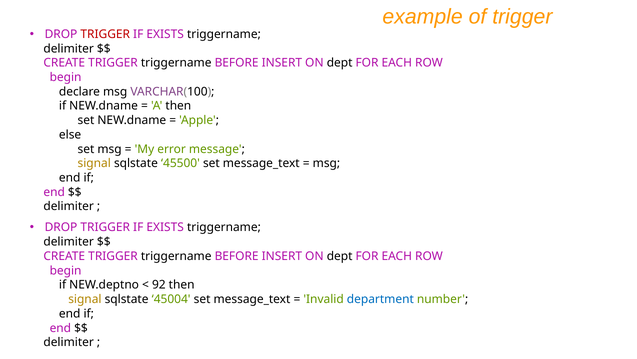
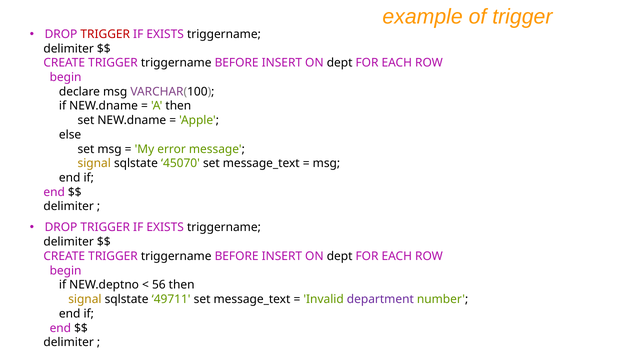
45500: 45500 -> 45070 (180, 163)
92: 92 -> 56 (159, 284)
45004: 45004 -> 49711 (171, 299)
department colour: blue -> purple (380, 299)
